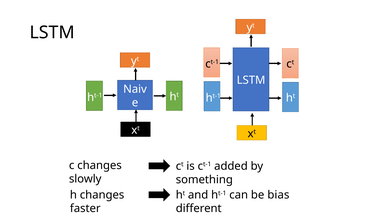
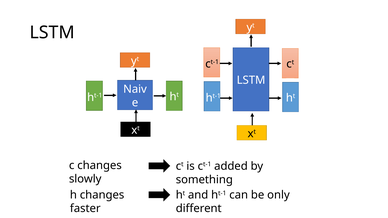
bias: bias -> only (278, 195)
